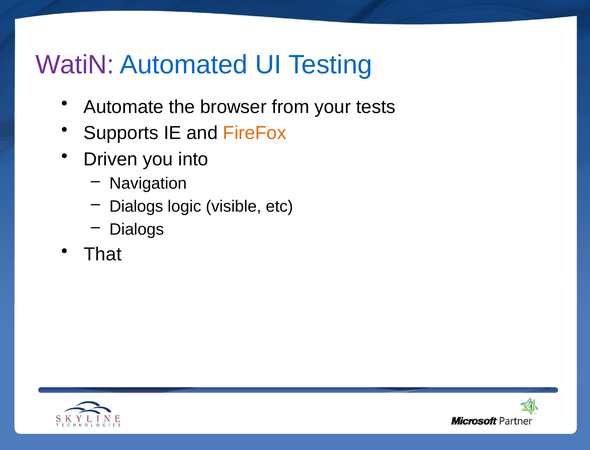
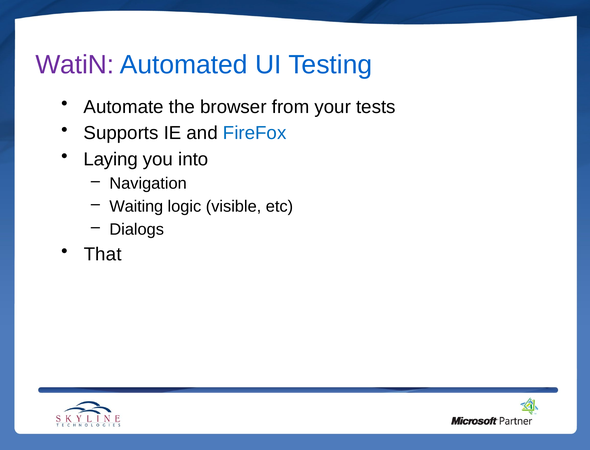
FireFox colour: orange -> blue (255, 133)
Driven: Driven -> Laying (111, 159)
Dialogs: Dialogs -> Waiting (136, 206)
